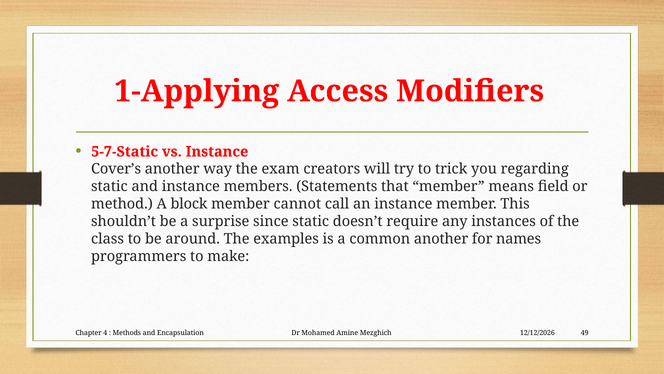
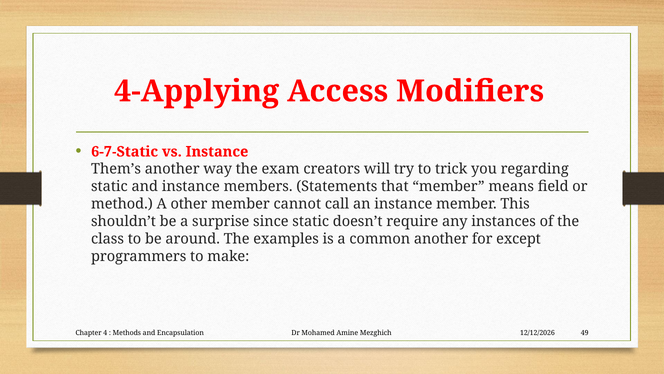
1-Applying: 1-Applying -> 4-Applying (197, 91)
5-7-Static: 5-7-Static -> 6-7-Static (125, 151)
Cover’s: Cover’s -> Them’s (116, 169)
block: block -> other (189, 204)
names: names -> except (519, 239)
